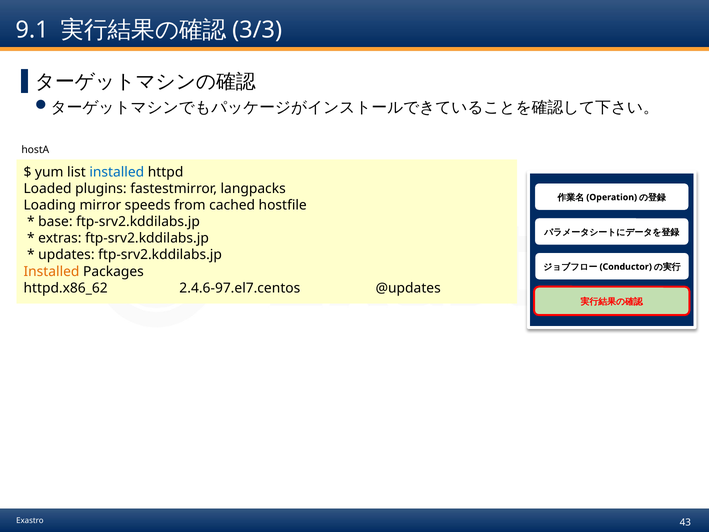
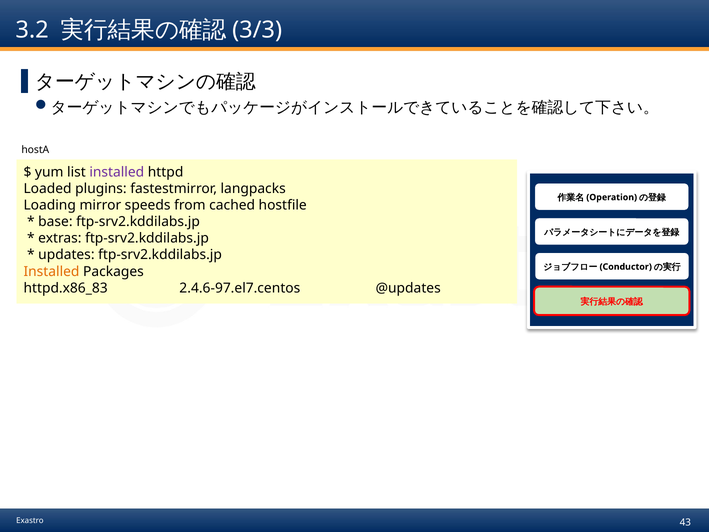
9.1: 9.1 -> 3.2 (32, 30)
installed colour: blue -> purple (117, 172)
httpd.x86_62: httpd.x86_62 -> httpd.x86_83 (66, 288)
